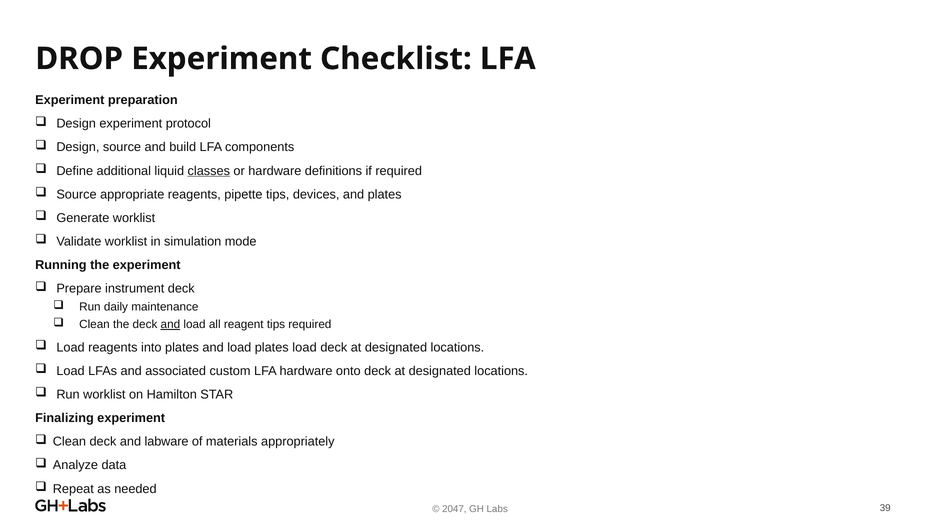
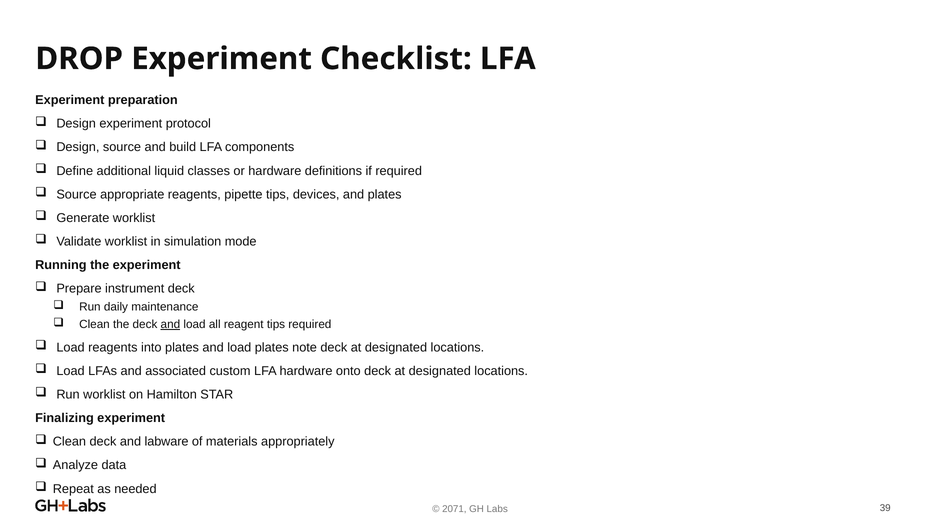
classes underline: present -> none (209, 171)
plates load: load -> note (305, 347)
2047: 2047 -> 2071 (454, 509)
